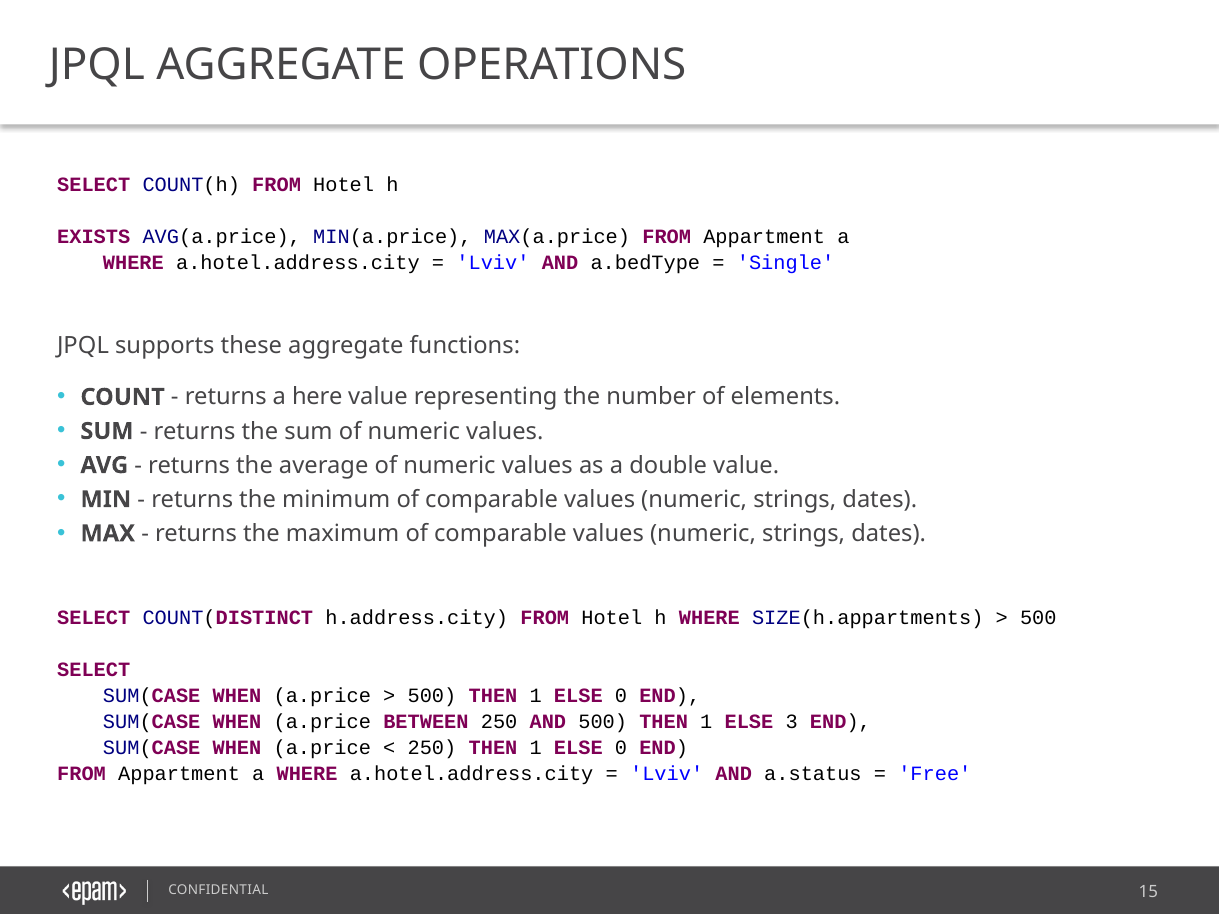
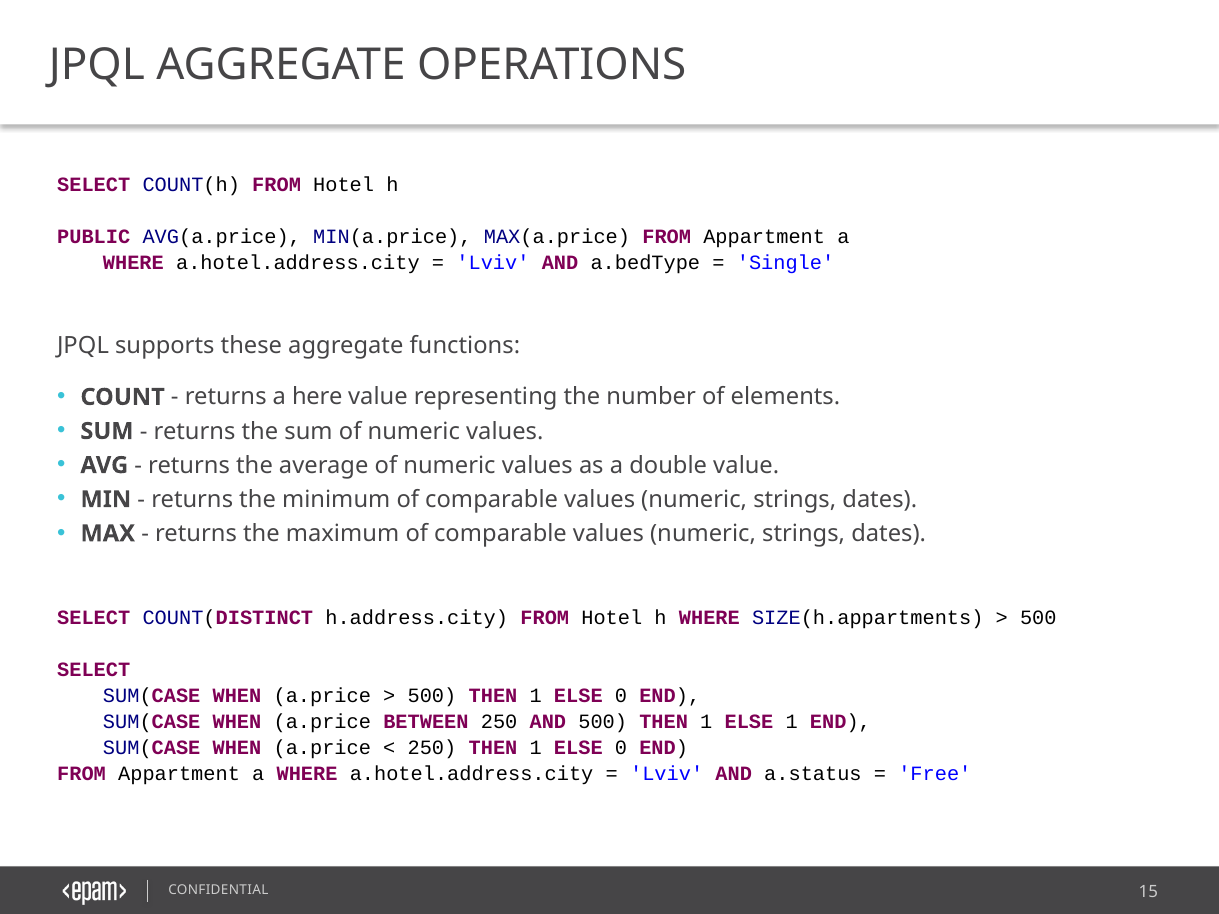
EXISTS: EXISTS -> PUBLIC (94, 237)
ELSE 3: 3 -> 1 (792, 722)
